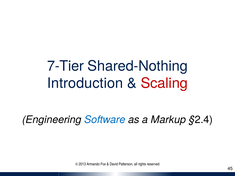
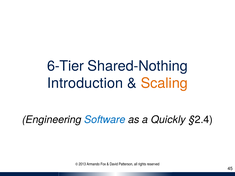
7-Tier: 7-Tier -> 6-Tier (65, 66)
Scaling colour: red -> orange (164, 83)
Markup: Markup -> Quickly (168, 120)
